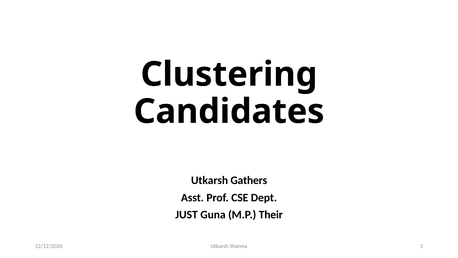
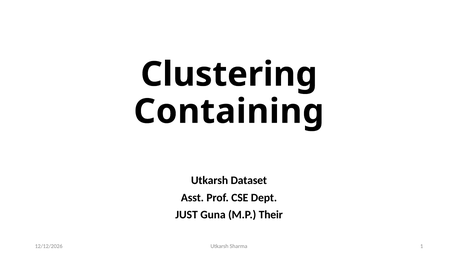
Candidates: Candidates -> Containing (229, 111)
Gathers: Gathers -> Dataset (249, 180)
